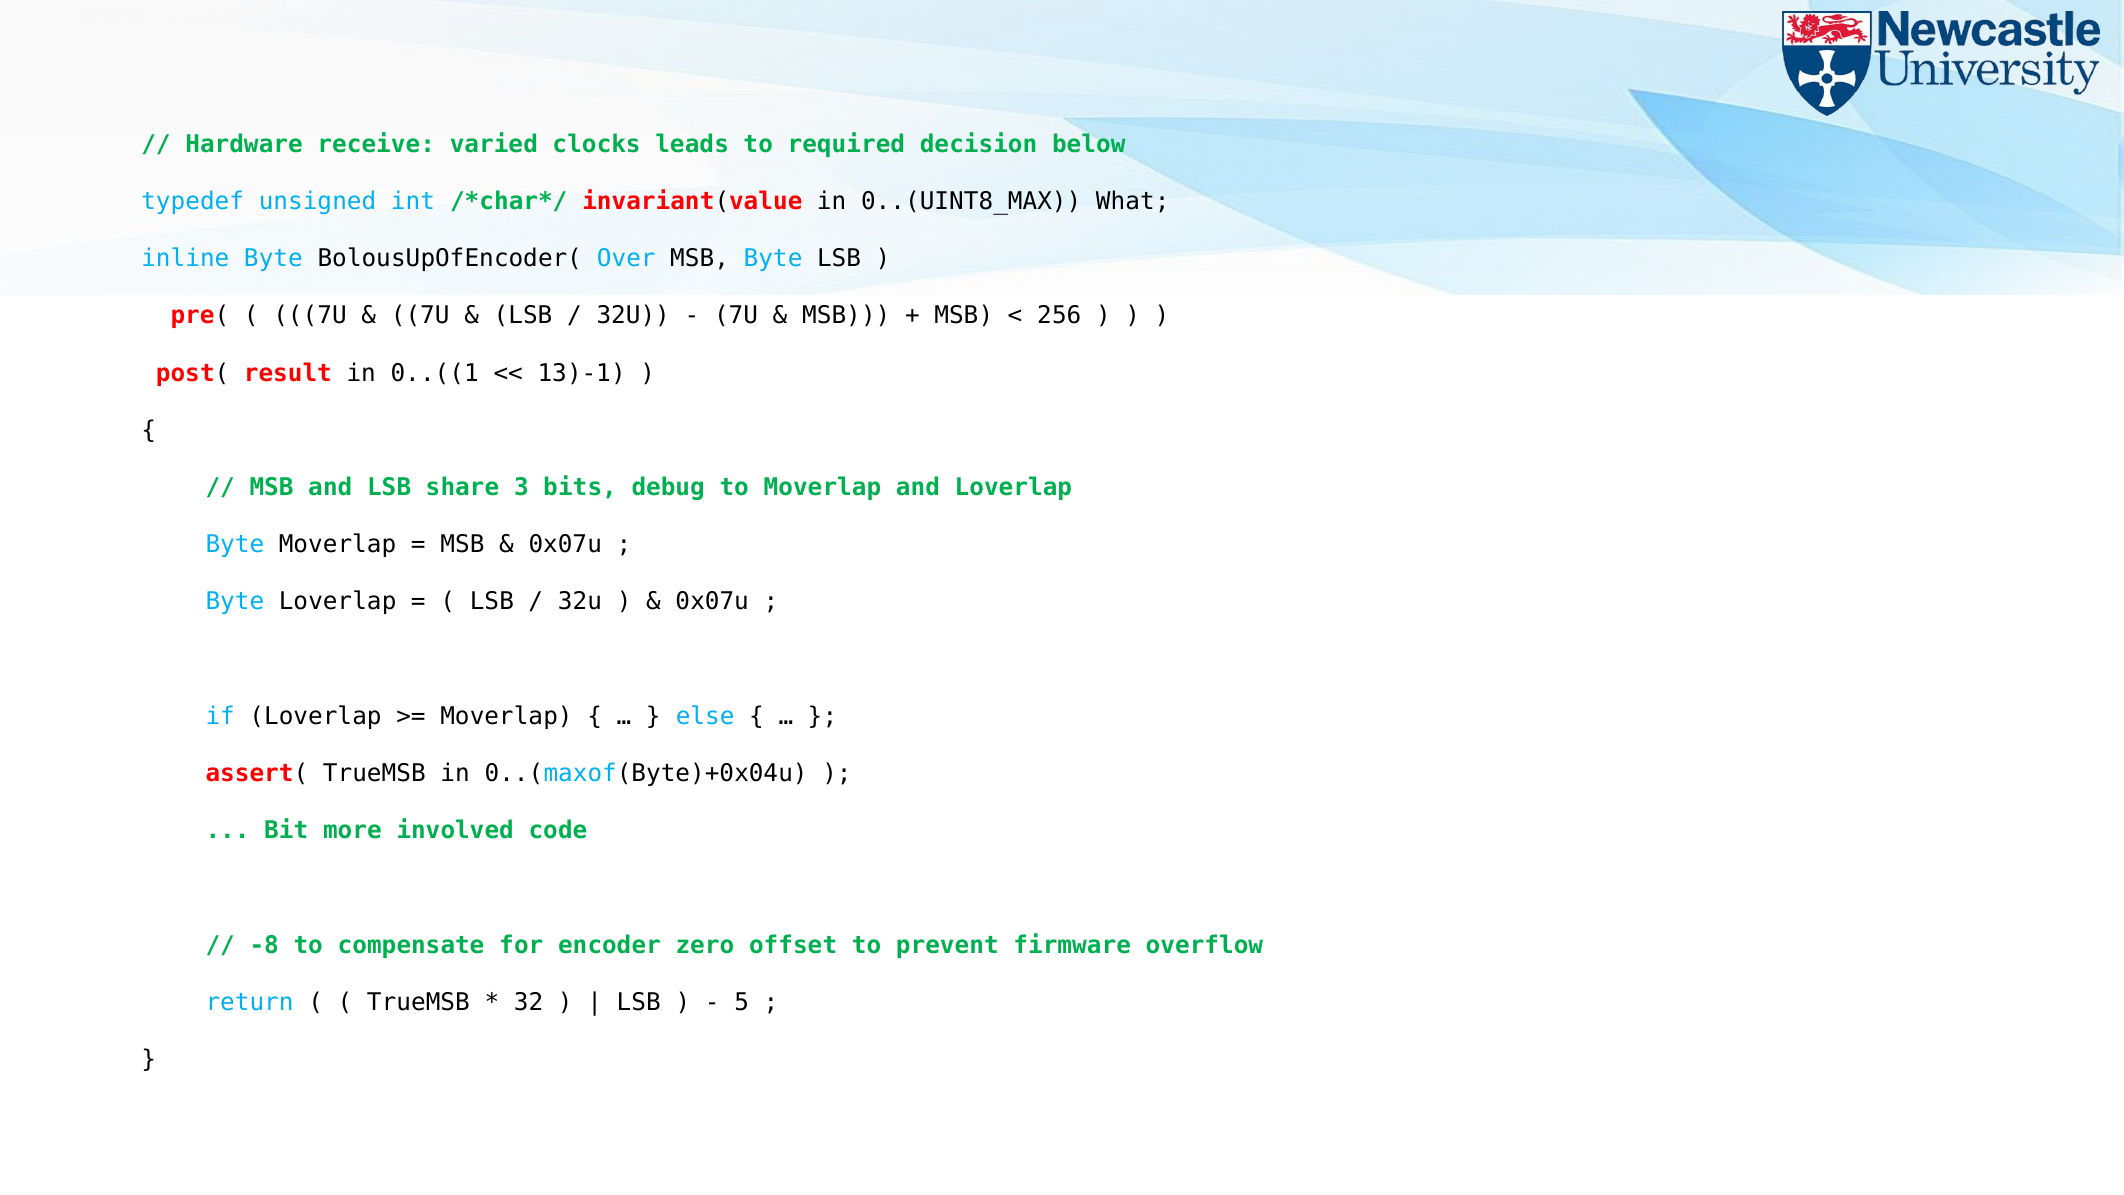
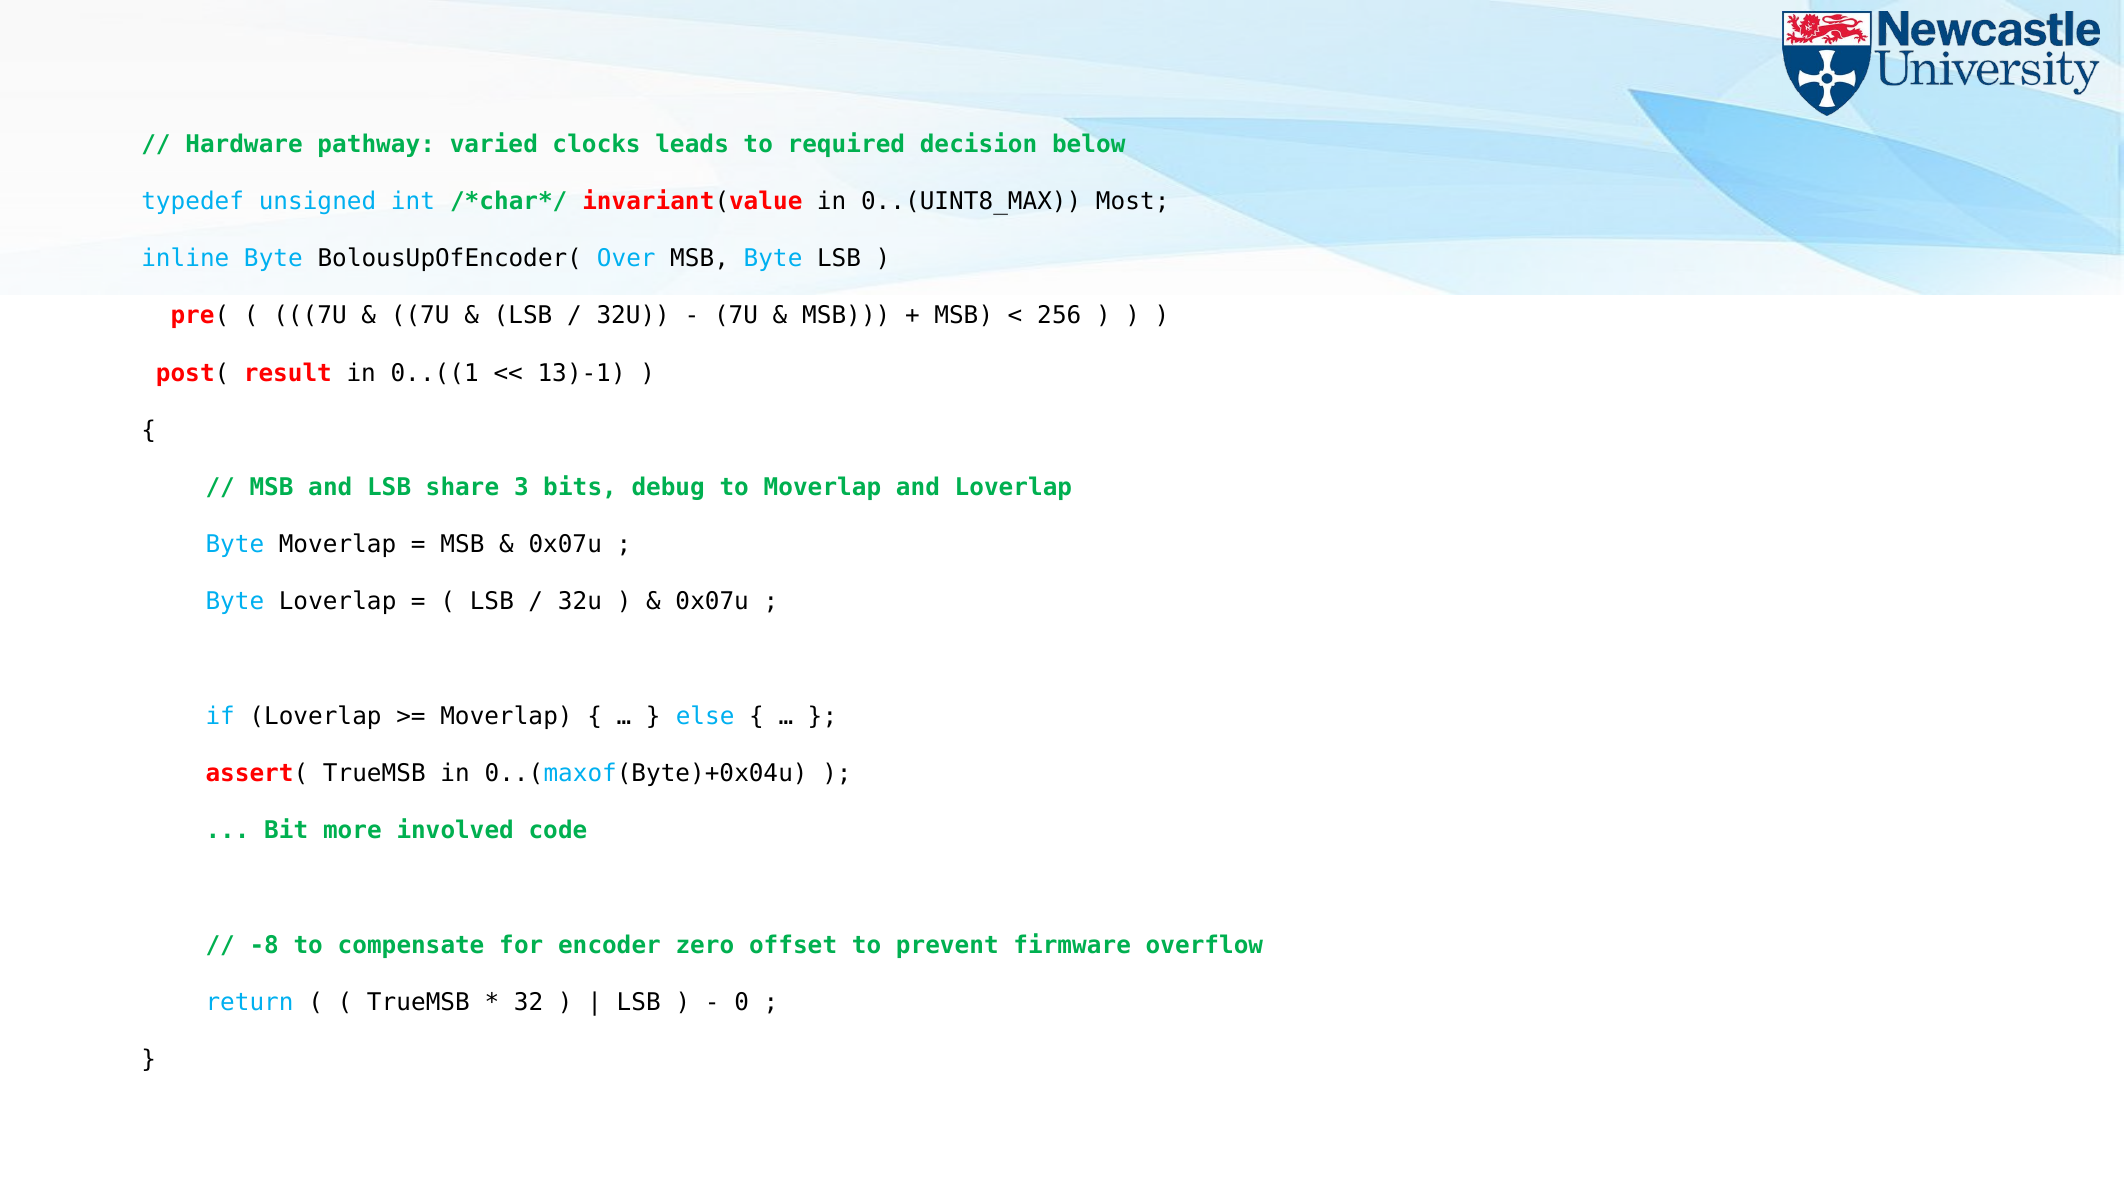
receive: receive -> pathway (376, 144)
What: What -> Most (1133, 201)
5: 5 -> 0 (742, 1002)
